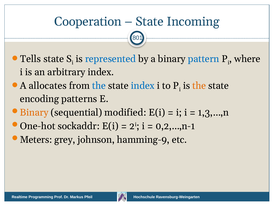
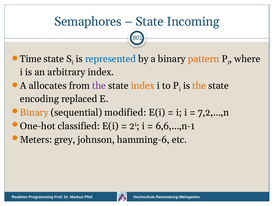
Cooperation: Cooperation -> Semaphores (88, 22)
Tells: Tells -> Time (31, 59)
pattern colour: blue -> orange (204, 59)
the colour: blue -> purple (99, 86)
index colour: blue -> orange (143, 86)
patterns: patterns -> replaced (79, 99)
1,3,…,n: 1,3,…,n -> 7,2,…,n (213, 112)
sockaddr: sockaddr -> classified (79, 126)
0,2,…,n-1: 0,2,…,n-1 -> 6,6,…,n-1 (175, 126)
hamming-9: hamming-9 -> hamming-6 (143, 139)
